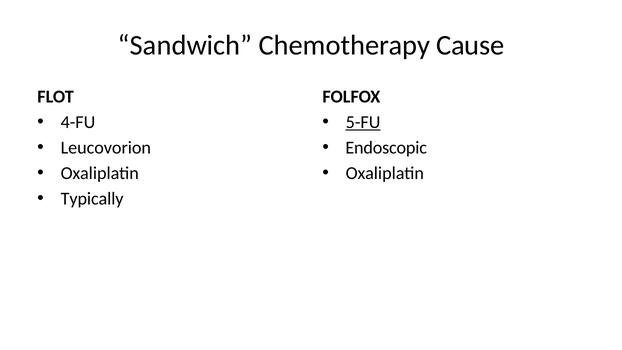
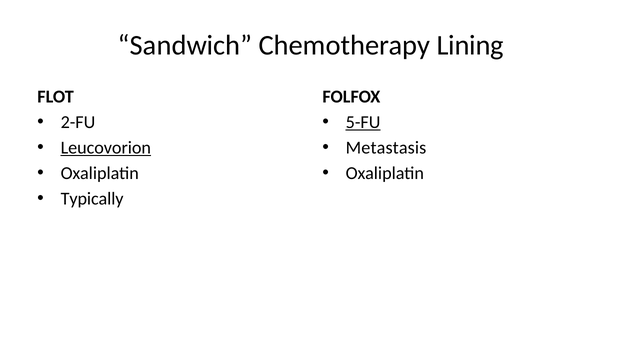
Cause: Cause -> Lining (470, 45)
4-FU: 4-FU -> 2-FU (78, 122)
Leucovorion underline: none -> present (106, 148)
Endoscopic: Endoscopic -> Metastasis (386, 148)
